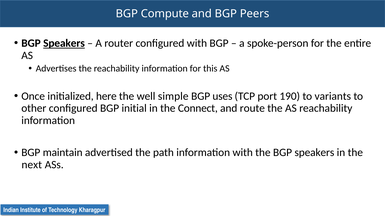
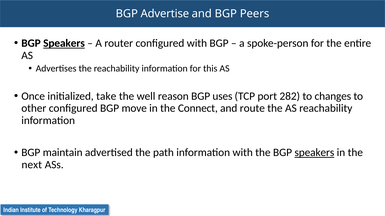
Compute: Compute -> Advertise (165, 14)
here: here -> take (106, 96)
simple: simple -> reason (173, 96)
190: 190 -> 282 (290, 96)
variants: variants -> changes (333, 96)
initial: initial -> move (134, 109)
speakers underline: none -> present (314, 153)
